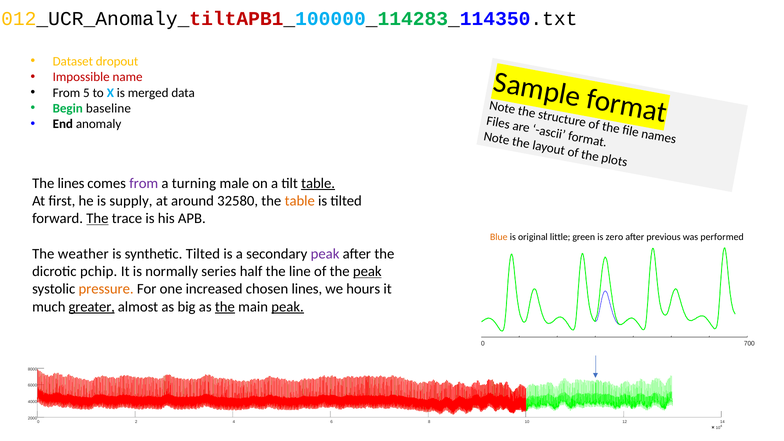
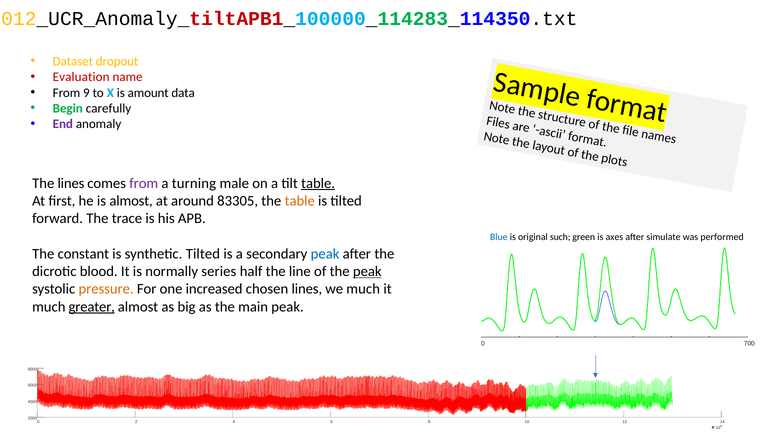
Impossible: Impossible -> Evaluation (81, 77)
5: 5 -> 9 (86, 93)
merged: merged -> amount (148, 93)
baseline: baseline -> carefully (109, 108)
End colour: black -> purple (63, 124)
is supply: supply -> almost (131, 201)
32580: 32580 -> 83305 (238, 201)
The underline: present -> none (97, 218)
Blue colour: orange -> blue (499, 237)
little: little -> such (560, 237)
zero: zero -> axes (614, 237)
previous: previous -> simulate (664, 237)
weather: weather -> constant (83, 254)
peak colour: purple -> blue (325, 254)
pchip: pchip -> blood (99, 271)
we hours: hours -> much (363, 289)
the underline: present -> none (225, 307)
peak underline: present -> none (288, 307)
